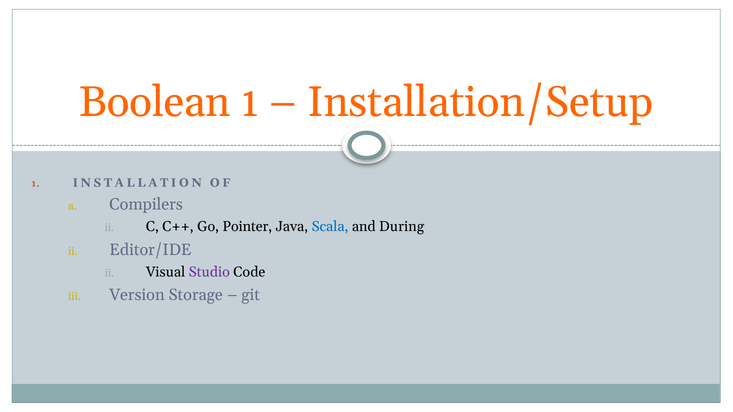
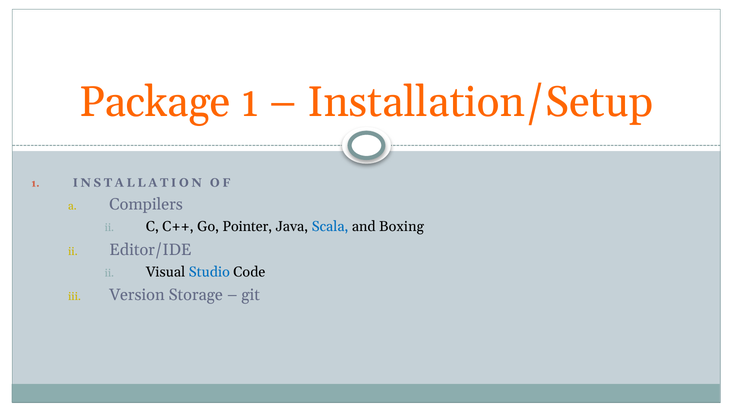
Boolean: Boolean -> Package (155, 102)
During: During -> Boxing (402, 227)
Studio colour: purple -> blue (209, 272)
